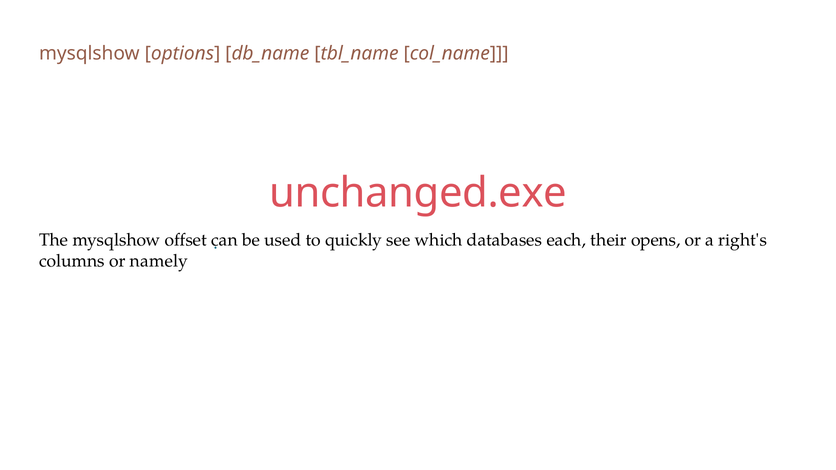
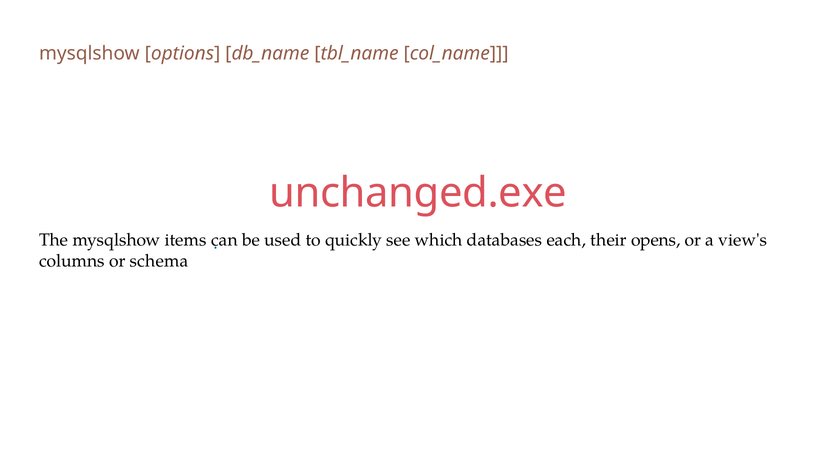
offset: offset -> items (186, 240)
right's: right's -> view's (743, 240)
namely: namely -> schema (159, 261)
